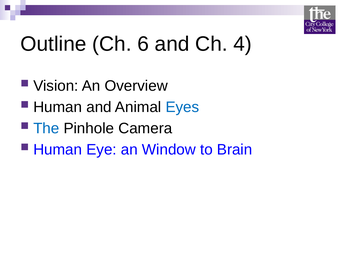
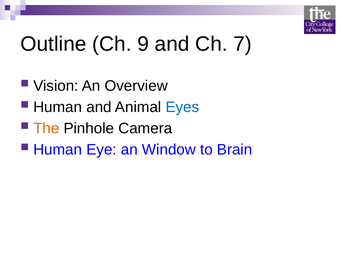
6: 6 -> 9 (143, 44)
4: 4 -> 7 (243, 44)
The colour: blue -> orange (46, 128)
